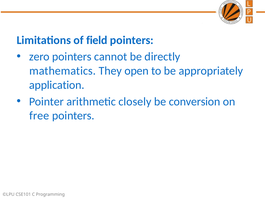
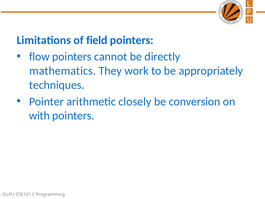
zero: zero -> flow (39, 57)
open: open -> work (137, 71)
application: application -> techniques (57, 85)
free: free -> with (39, 116)
